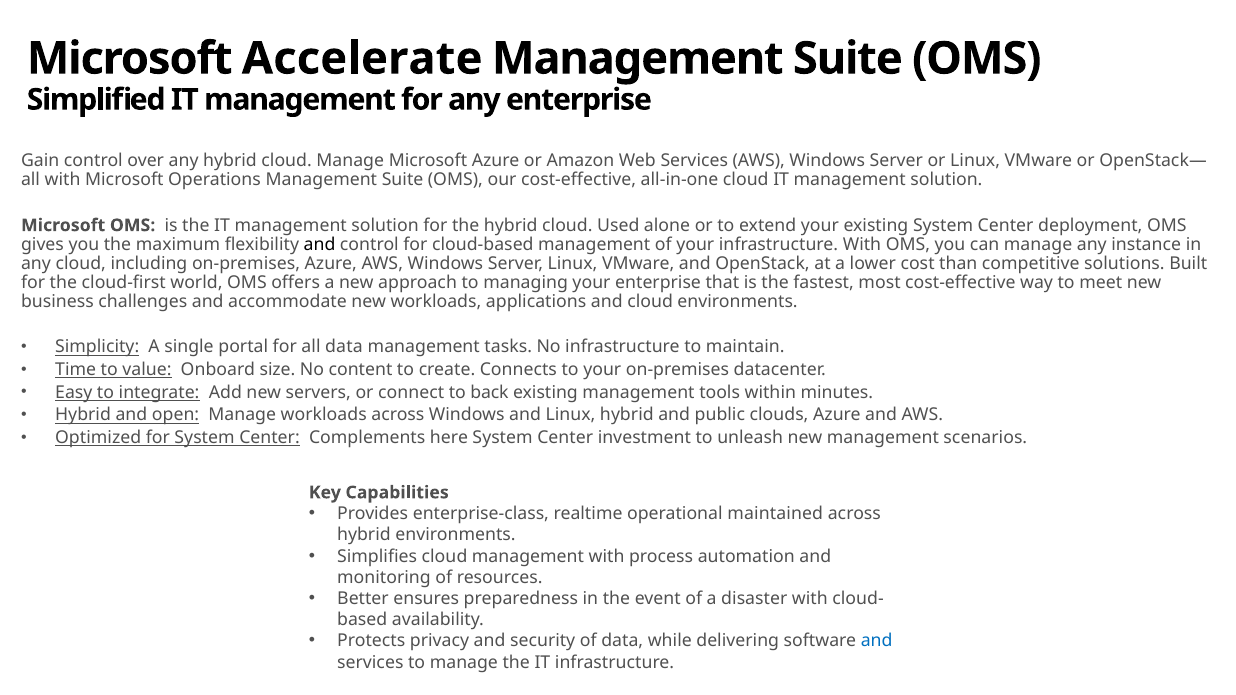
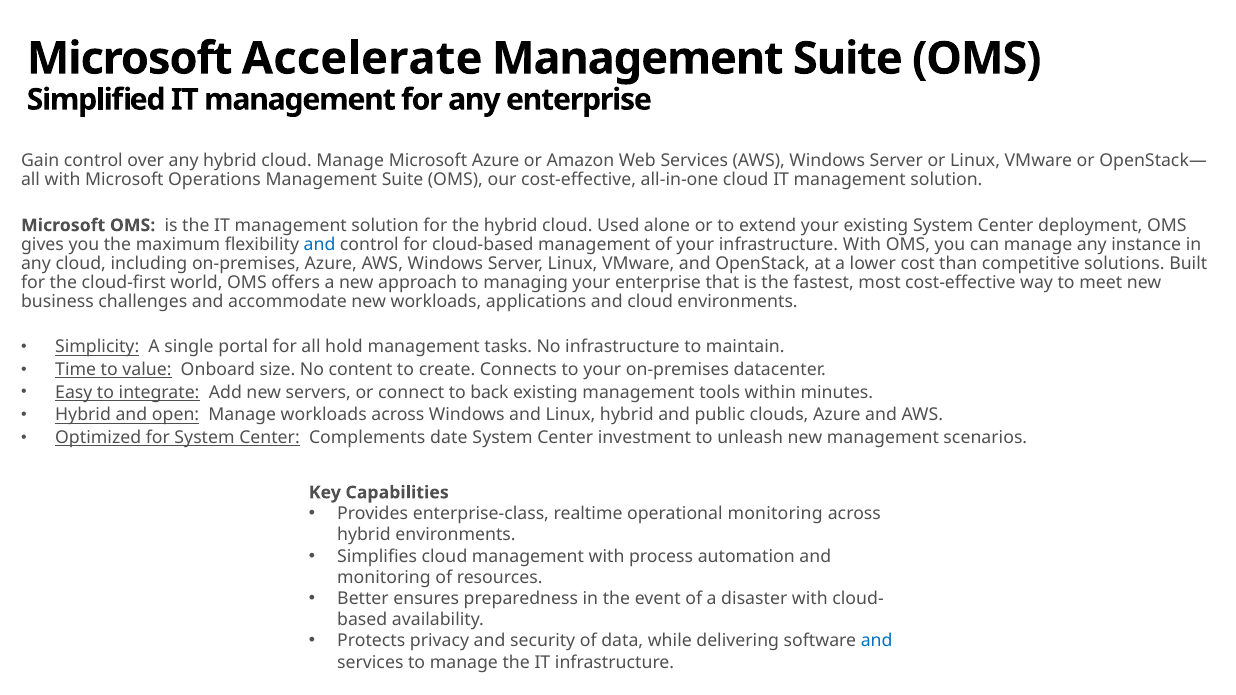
and colour: black -> blue (320, 244)
all data: data -> hold (344, 347)
here: here -> date (449, 438)
operational maintained: maintained -> monitoring (775, 514)
